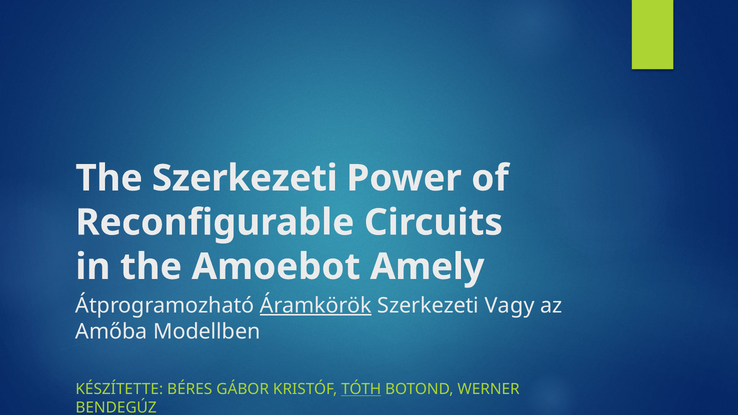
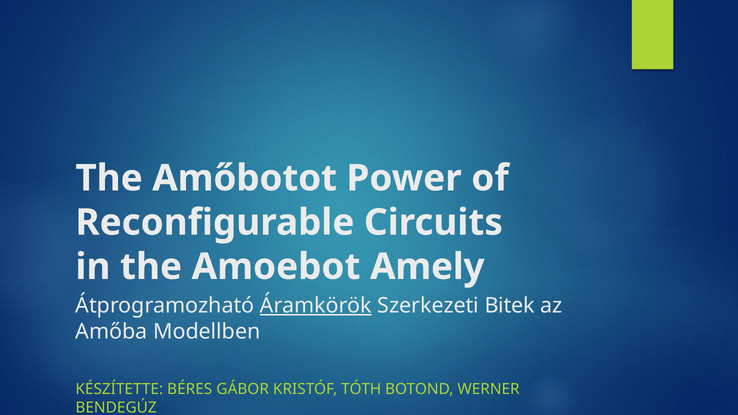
The Szerkezeti: Szerkezeti -> Amőbotot (245, 178)
Vagy: Vagy -> Bitek (510, 306)
TÓTH underline: present -> none (361, 389)
